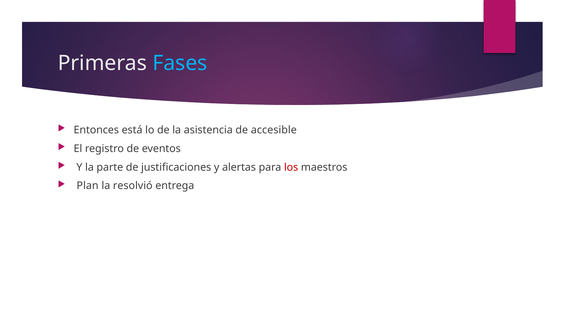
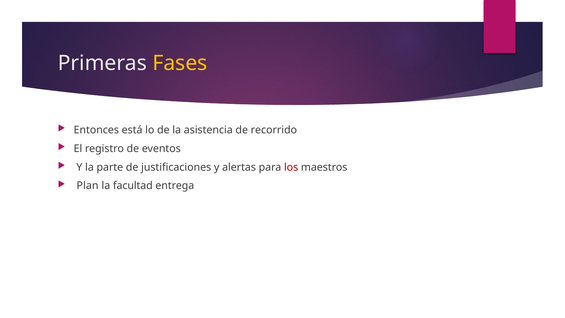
Fases colour: light blue -> yellow (180, 63)
accesible: accesible -> recorrido (274, 130)
resolvió: resolvió -> facultad (133, 186)
